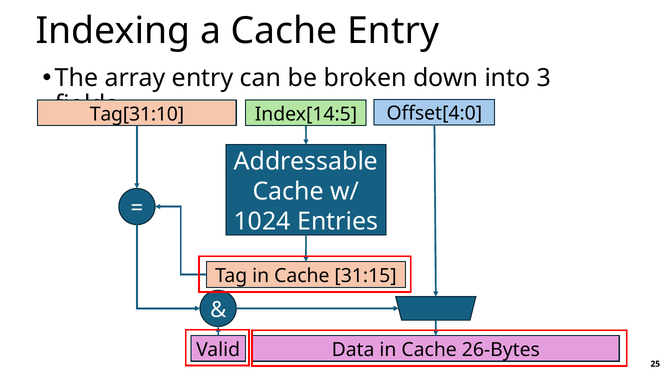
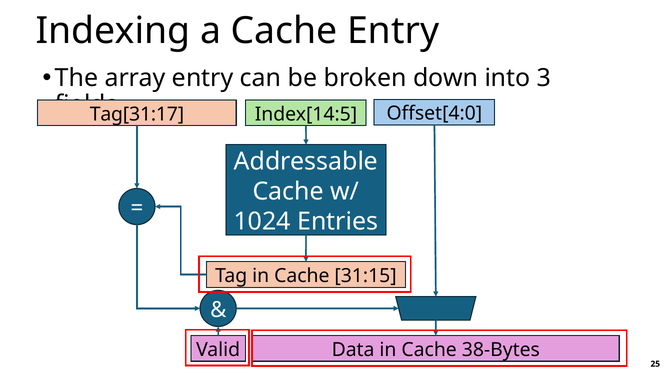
Tag[31:10: Tag[31:10 -> Tag[31:17 (137, 114)
26-Bytes: 26-Bytes -> 38-Bytes (501, 350)
